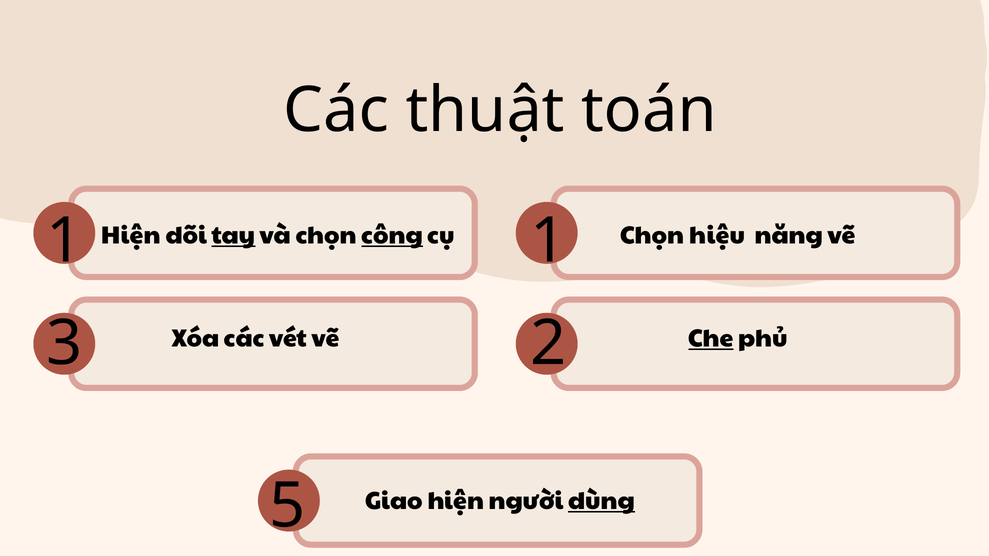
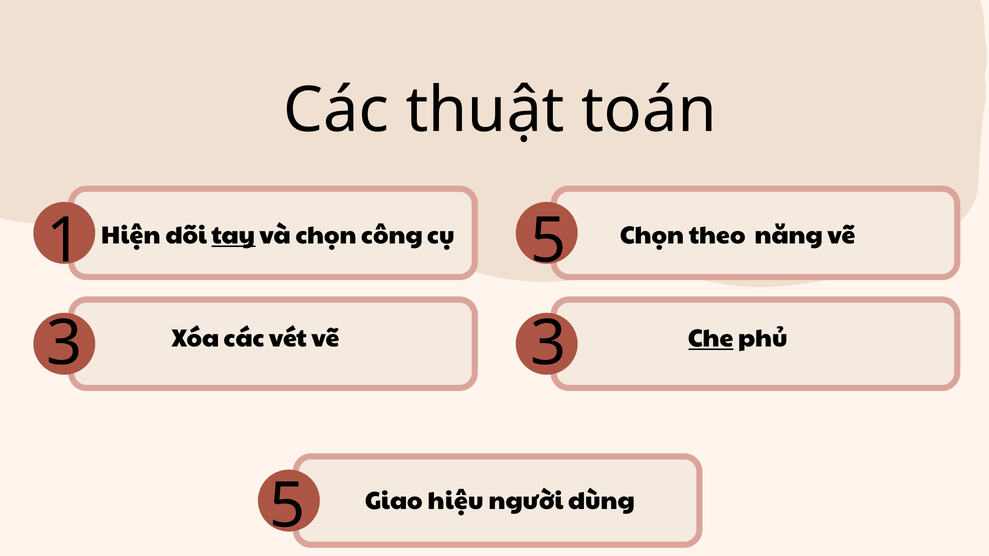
1 1: 1 -> 5 (548, 241)
công underline: present -> none (392, 236)
hiệu: hiệu -> theo (717, 236)
3 2: 2 -> 3 (548, 344)
Giao hiện: hiện -> hiệu (456, 501)
dùng underline: present -> none (602, 501)
